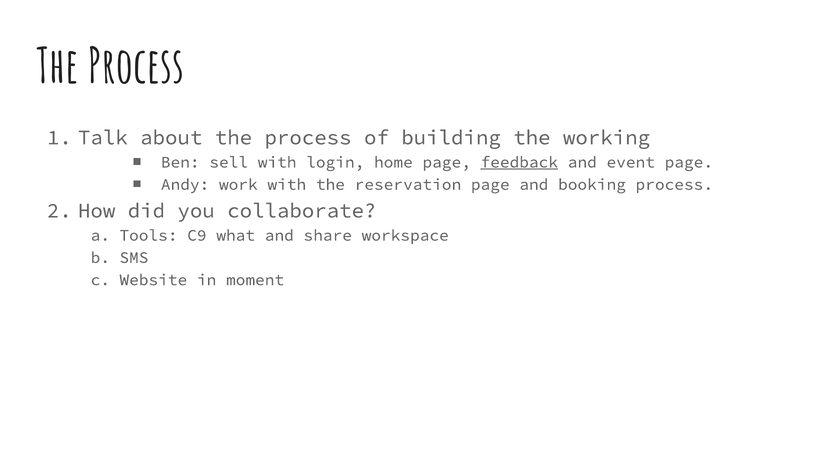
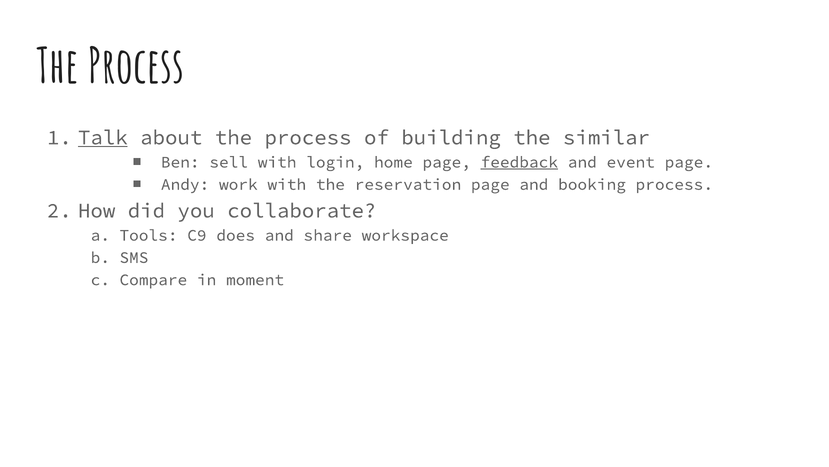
Talk underline: none -> present (103, 137)
working: working -> similar (606, 137)
what: what -> does (236, 235)
Website: Website -> Compare (153, 279)
